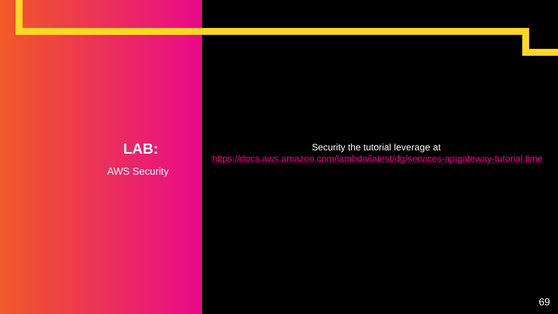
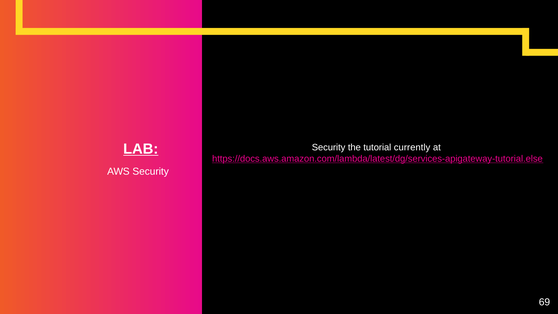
LAB underline: none -> present (141, 149)
leverage: leverage -> currently (412, 147)
https://docs.aws.amazon.com/lambda/latest/dg/services-apigateway-tutorial.time: https://docs.aws.amazon.com/lambda/latest/dg/services-apigateway-tutorial.time -> https://docs.aws.amazon.com/lambda/latest/dg/services-apigateway-tutorial.else (377, 159)
